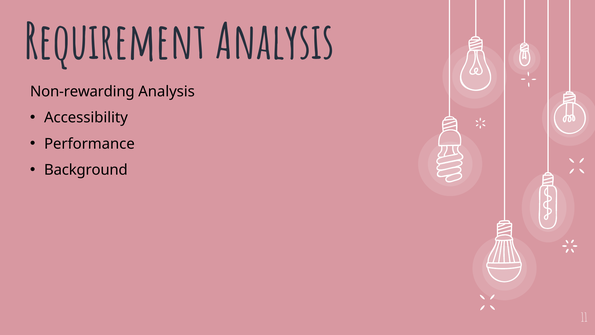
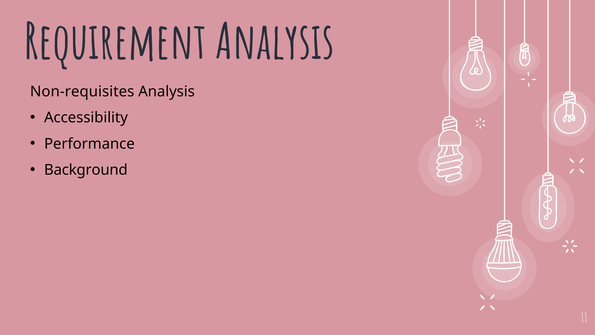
Non-rewarding: Non-rewarding -> Non-requisites (82, 91)
